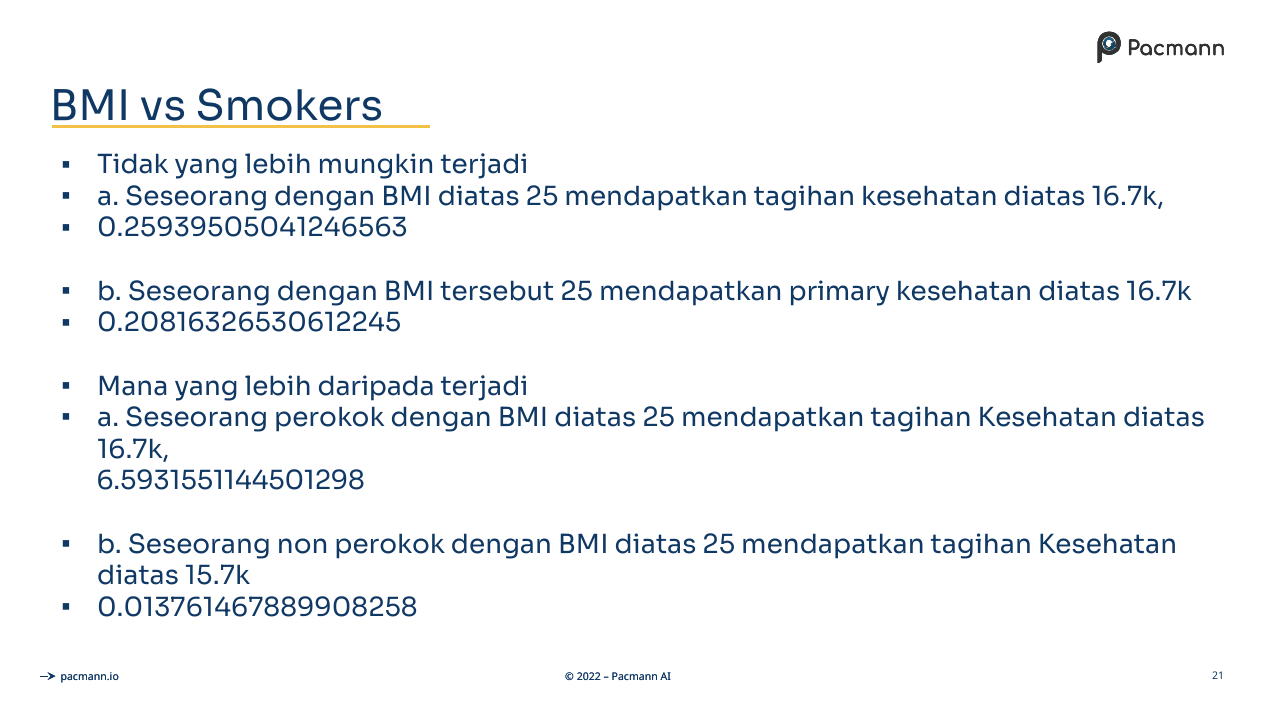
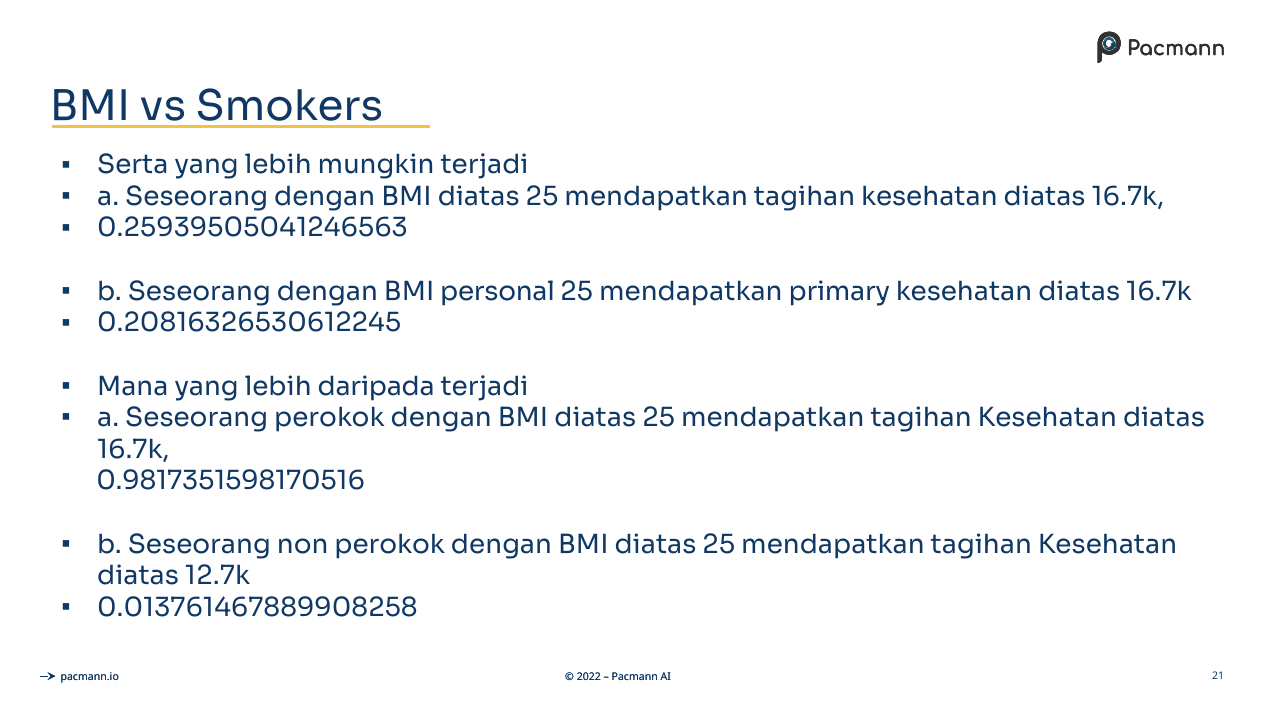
Tidak: Tidak -> Serta (133, 165)
tersebut: tersebut -> personal (497, 291)
6.5931551144501298: 6.5931551144501298 -> 0.9817351598170516 (231, 481)
15.7k: 15.7k -> 12.7k (218, 576)
